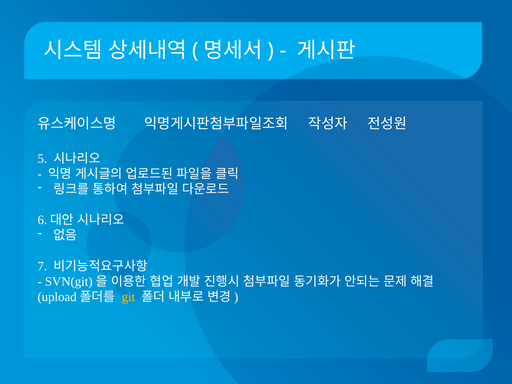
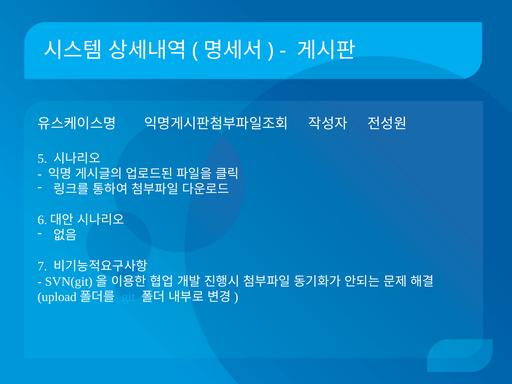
git colour: yellow -> light blue (128, 297)
